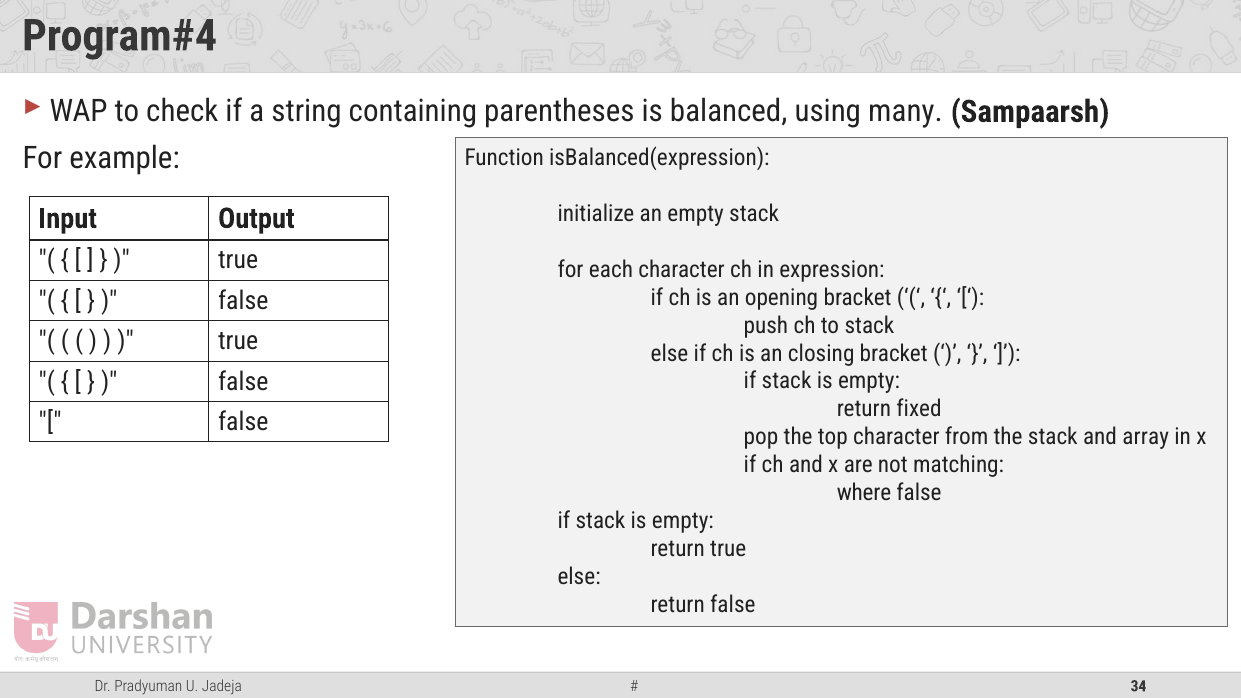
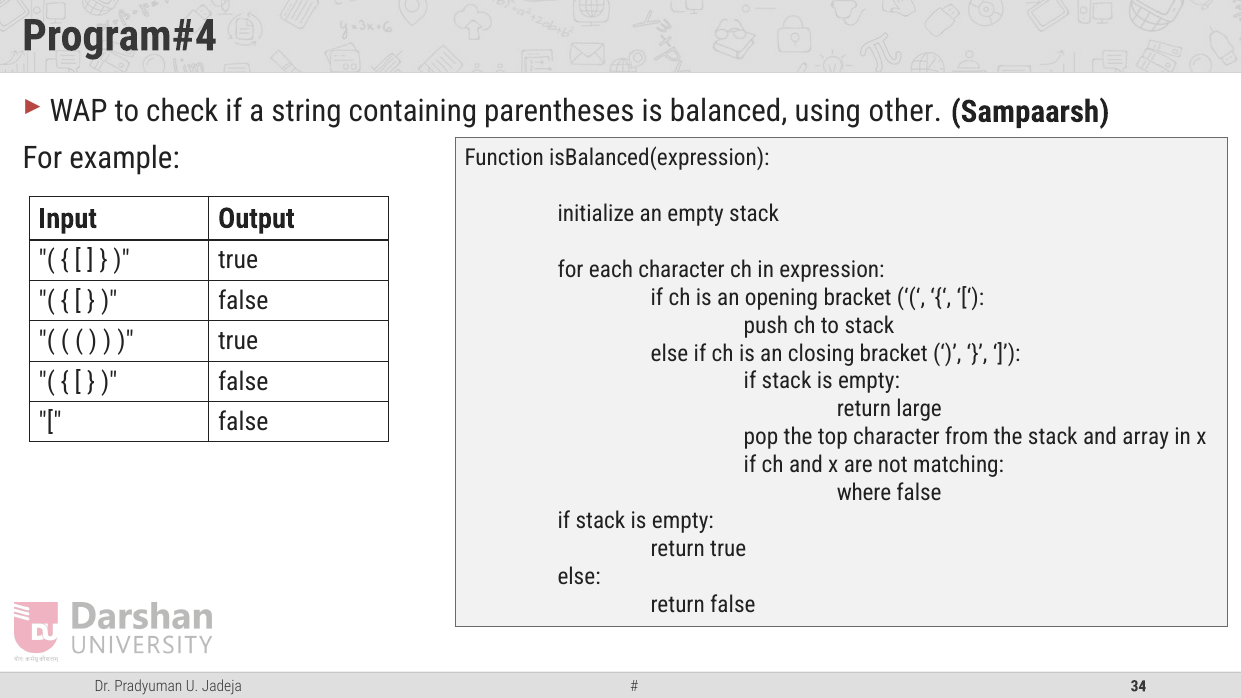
many: many -> other (905, 112)
fixed: fixed -> large (919, 409)
